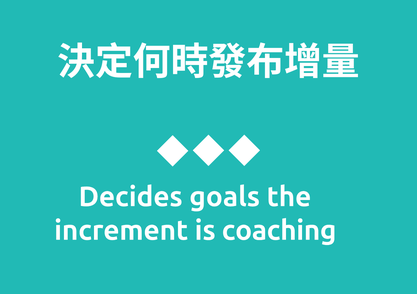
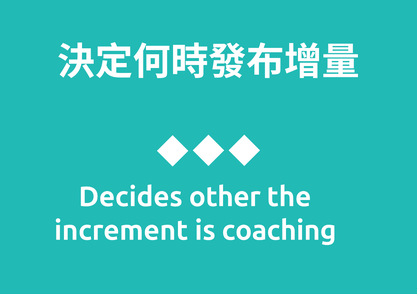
goals: goals -> other (225, 197)
